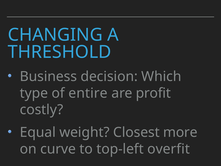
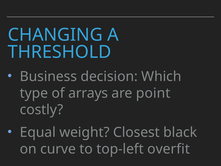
entire: entire -> arrays (88, 93)
profit: profit -> point (153, 93)
more: more -> black (180, 132)
